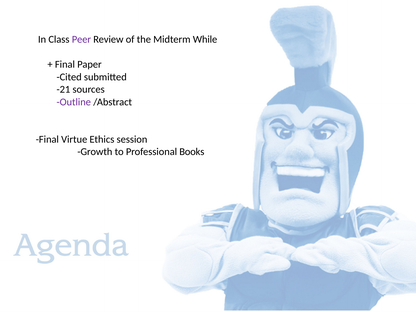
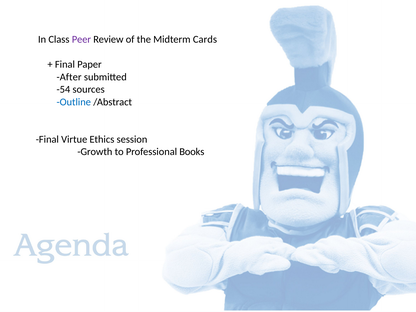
While: While -> Cards (205, 40)
Cited: Cited -> After (69, 77)
-21: -21 -> -54 (63, 89)
Outline colour: purple -> blue (74, 102)
